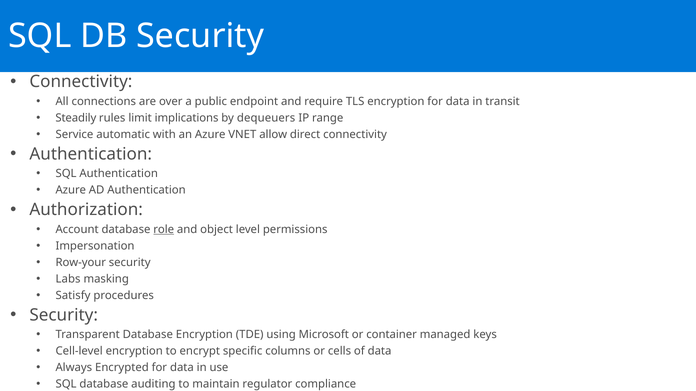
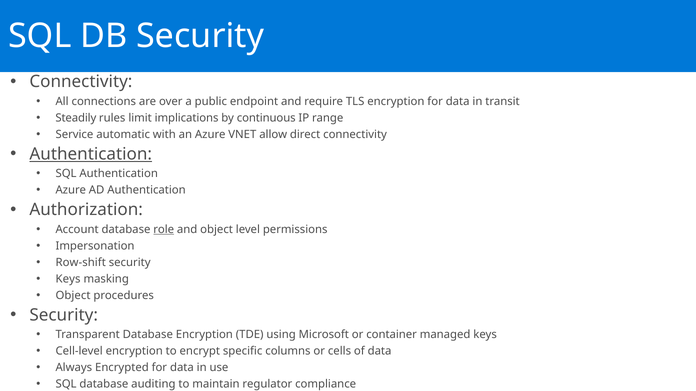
dequeuers: dequeuers -> continuous (266, 118)
Authentication underline: none -> present (91, 154)
Row-your: Row-your -> Row-shift (81, 263)
Labs: Labs -> Keys (68, 279)
Satisfy: Satisfy -> Object (73, 296)
